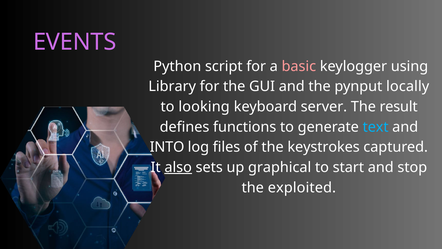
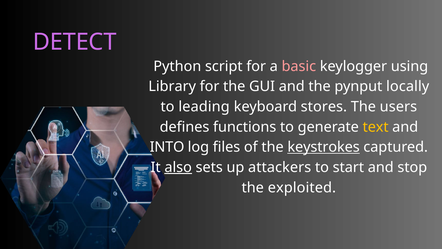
EVENTS: EVENTS -> DETECT (75, 42)
looking: looking -> leading (204, 107)
server: server -> stores (324, 107)
result: result -> users (398, 107)
text colour: light blue -> yellow (376, 127)
keystrokes underline: none -> present (324, 147)
graphical: graphical -> attackers (280, 167)
